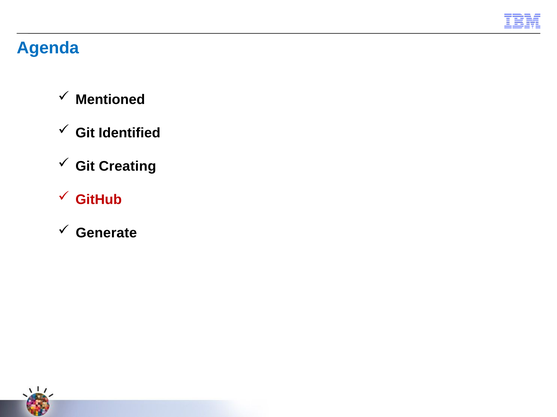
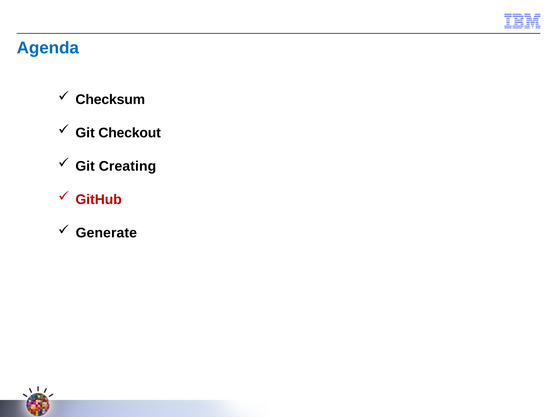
Mentioned: Mentioned -> Checksum (110, 100)
Identified: Identified -> Checkout (130, 133)
